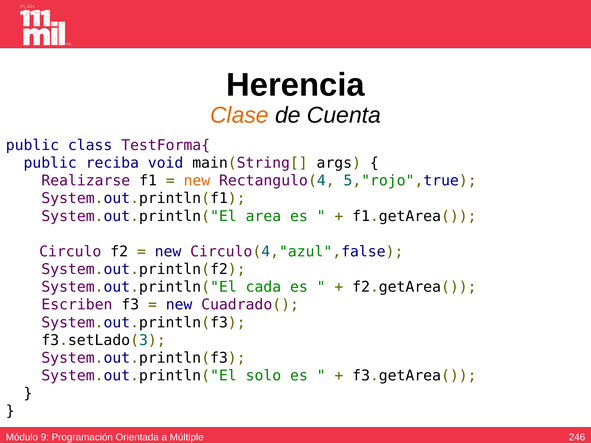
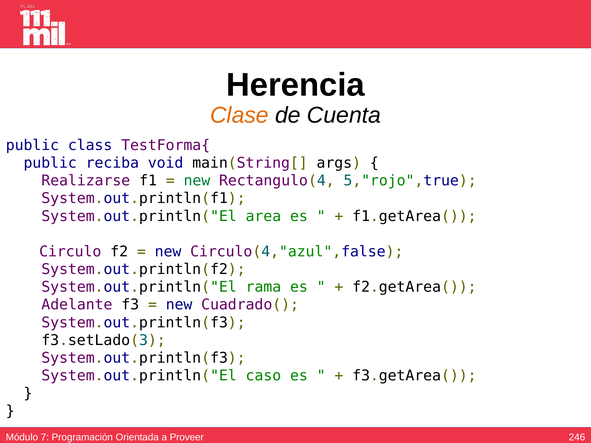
new colour: orange -> green (197, 181)
cada: cada -> rama (263, 287)
Escriben: Escriben -> Adelante (77, 305)
solo: solo -> caso (263, 376)
9: 9 -> 7 (45, 437)
Múltiple: Múltiple -> Proveer (187, 437)
